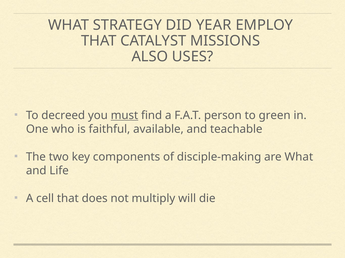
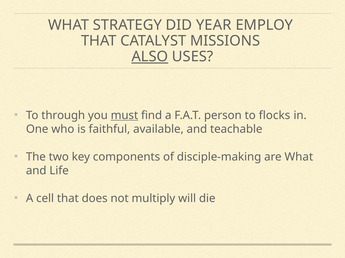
ALSO underline: none -> present (150, 57)
decreed: decreed -> through (63, 116)
green: green -> flocks (275, 116)
